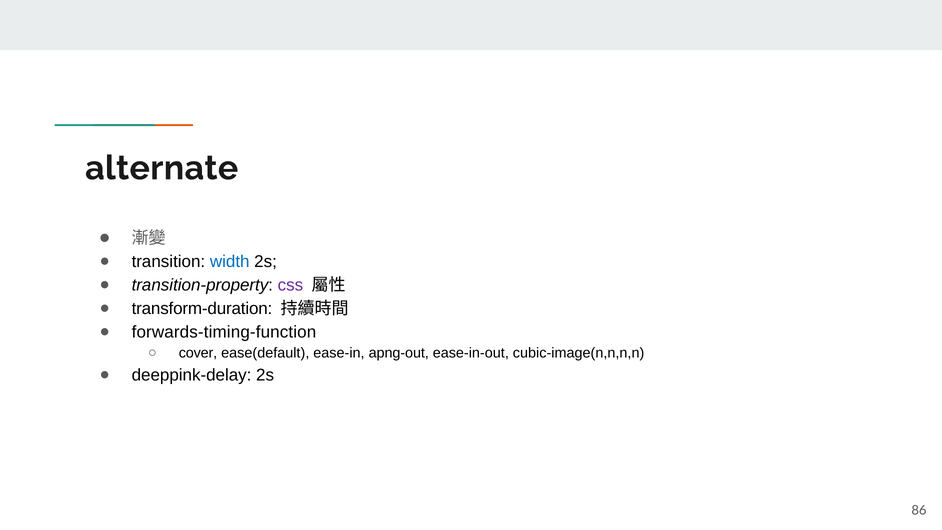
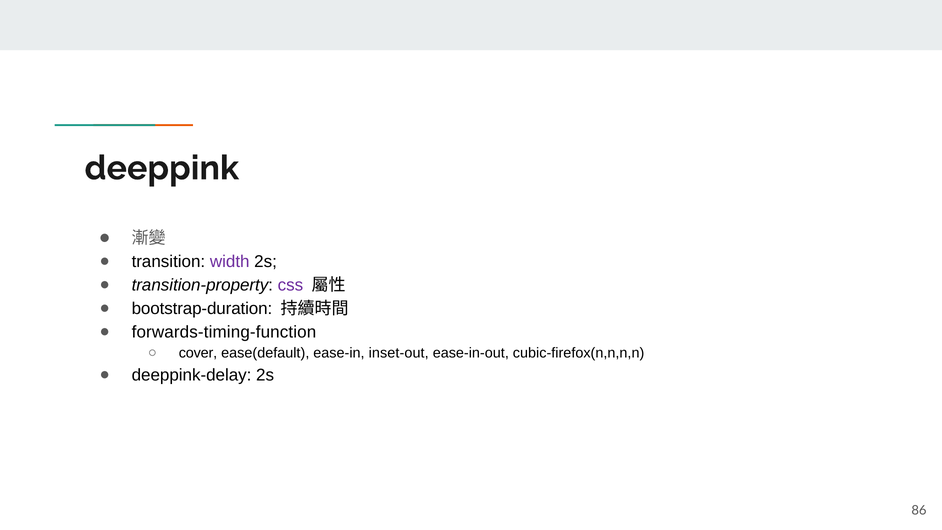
alternate: alternate -> deeppink (162, 168)
width colour: blue -> purple (230, 262)
transform-duration: transform-duration -> bootstrap-duration (202, 308)
apng-out: apng-out -> inset-out (399, 353)
cubic-image(n,n,n,n: cubic-image(n,n,n,n -> cubic-firefox(n,n,n,n (579, 353)
